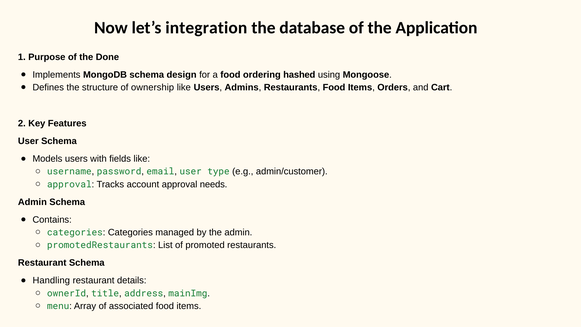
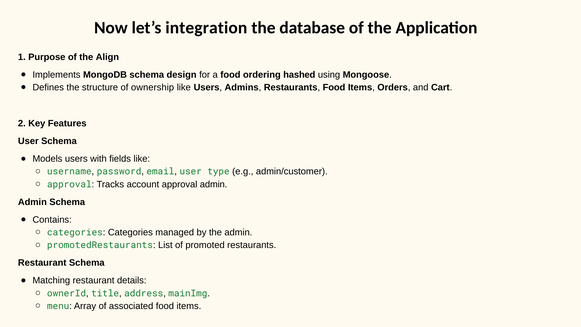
Done: Done -> Align (107, 57)
approval needs: needs -> admin (214, 184)
Handling: Handling -> Matching (51, 280)
